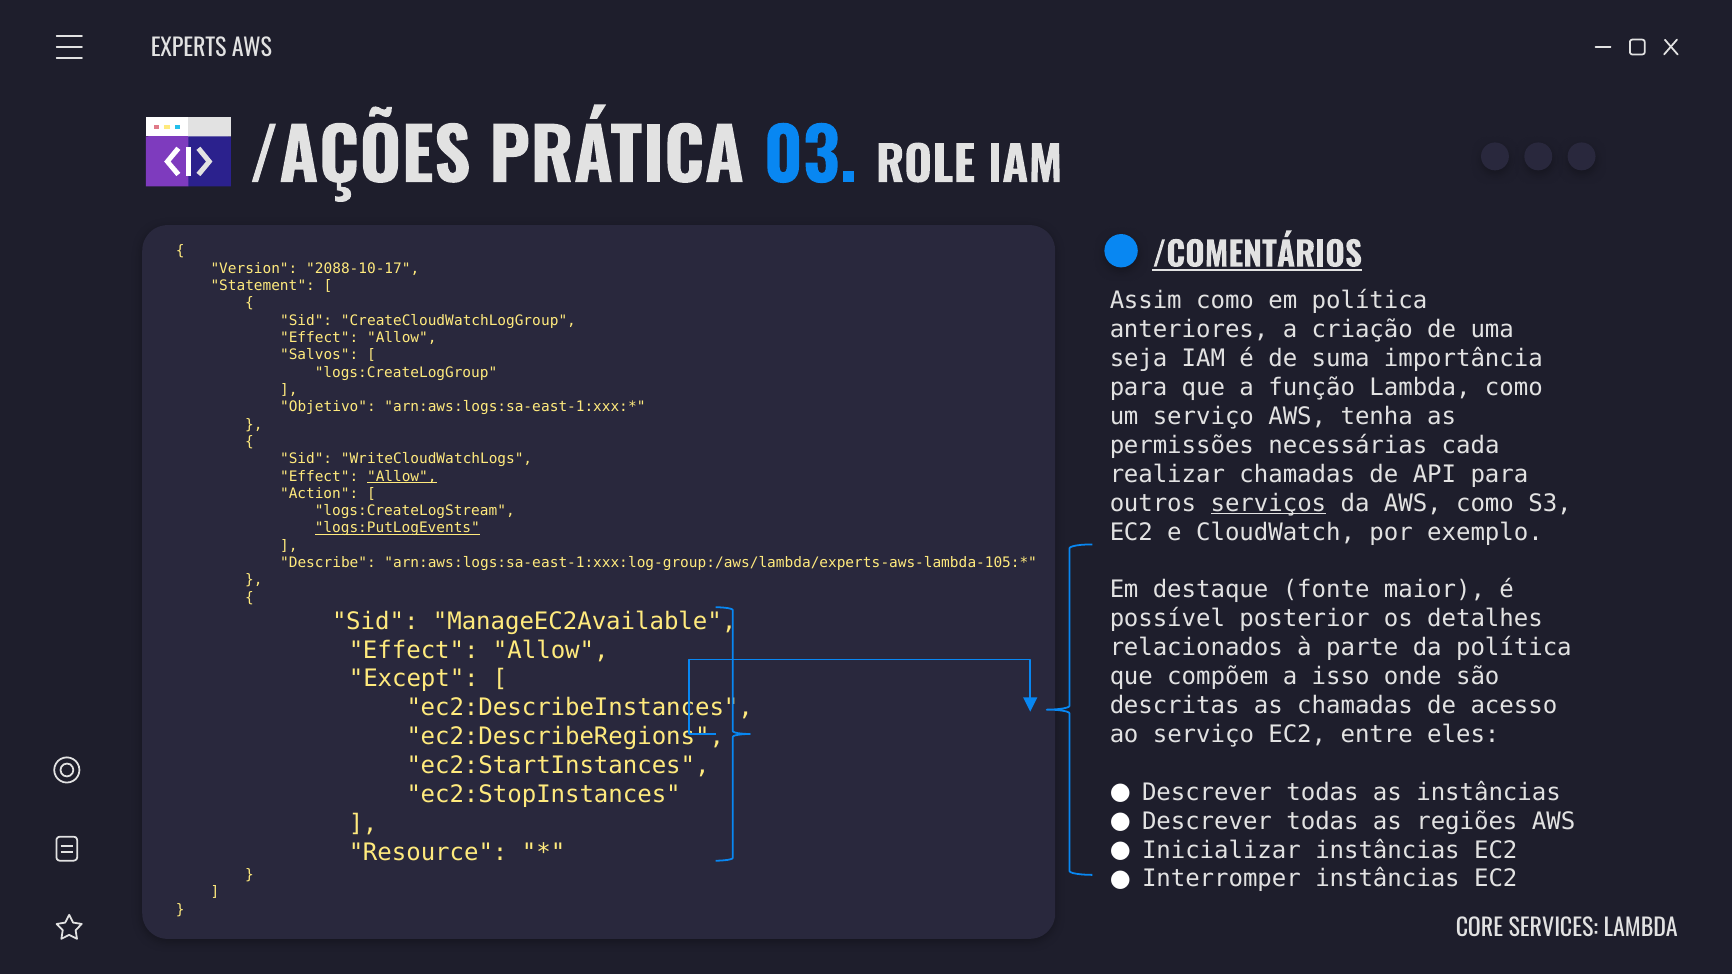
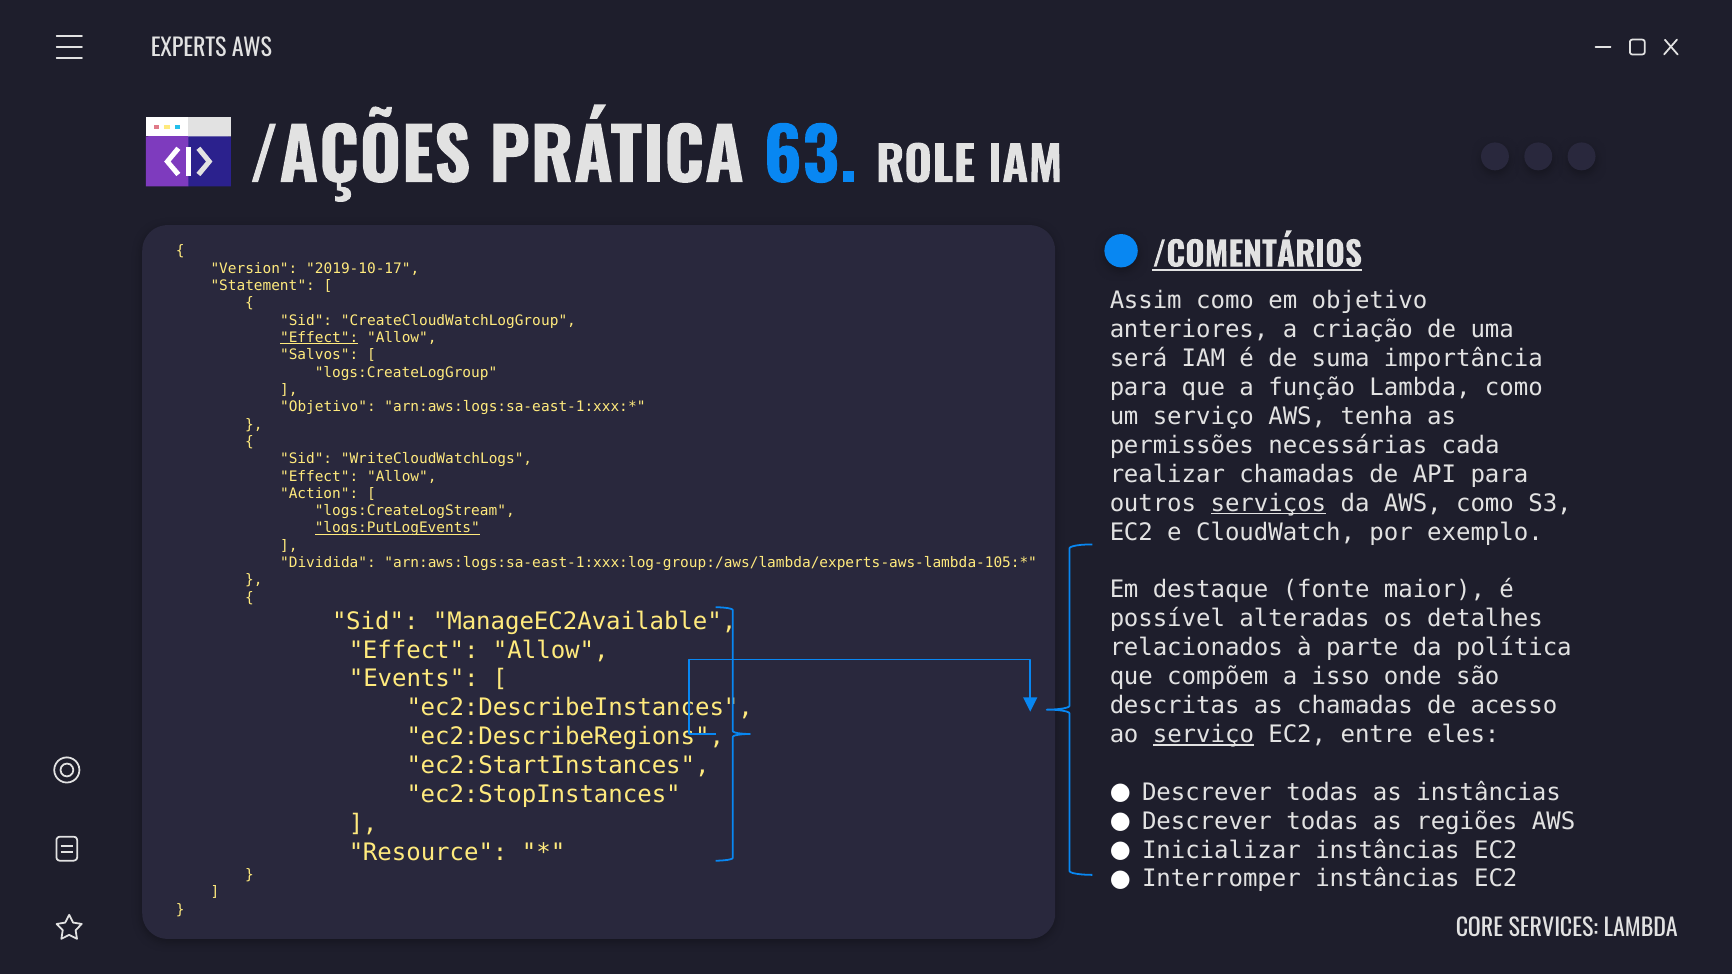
03: 03 -> 63 (810, 158)
2088-10-17: 2088-10-17 -> 2019-10-17 (363, 269)
em política: política -> objetivo (1369, 301)
Effect underline: none -> present (319, 338)
seja: seja -> será (1139, 359)
Allow underline: present -> none (402, 476)
Describe: Describe -> Dividida (328, 563)
posterior: posterior -> alteradas (1305, 619)
Except: Except -> Events (414, 679)
serviço underline: none -> present (1203, 735)
